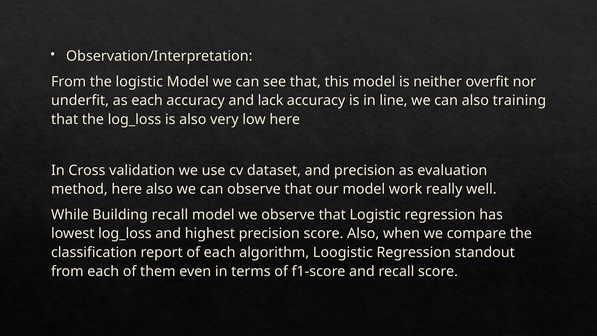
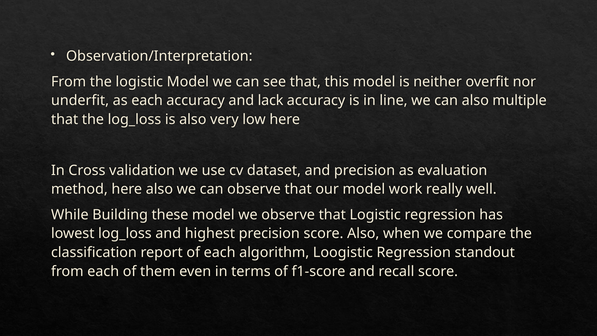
training: training -> multiple (520, 101)
Building recall: recall -> these (170, 215)
